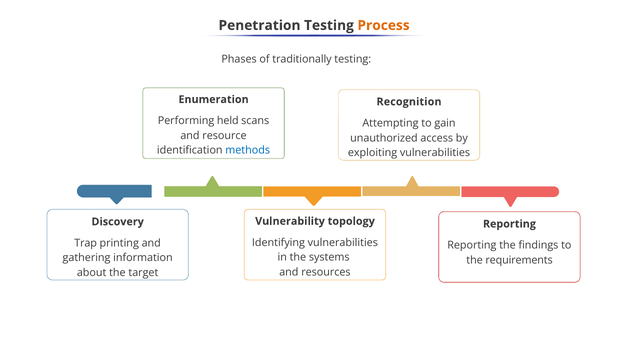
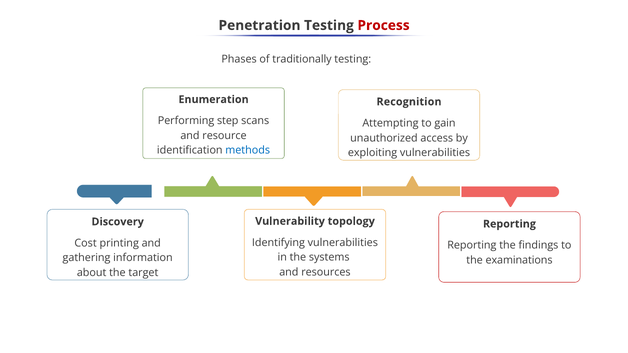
Process colour: orange -> red (383, 25)
held: held -> step (228, 121)
Trap: Trap -> Cost (86, 243)
requirements: requirements -> examinations (519, 260)
